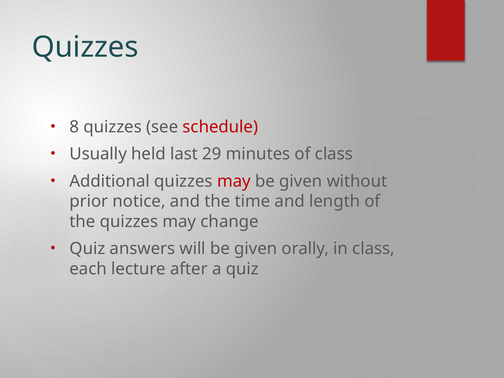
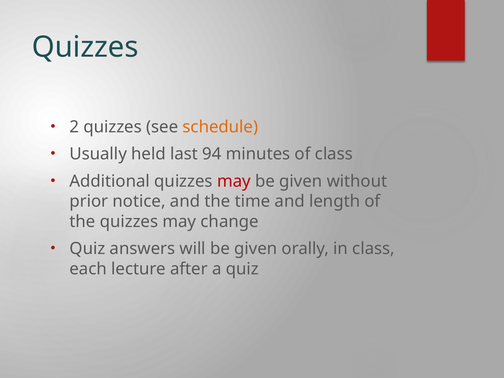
8: 8 -> 2 (74, 127)
schedule colour: red -> orange (220, 127)
29: 29 -> 94 (212, 154)
